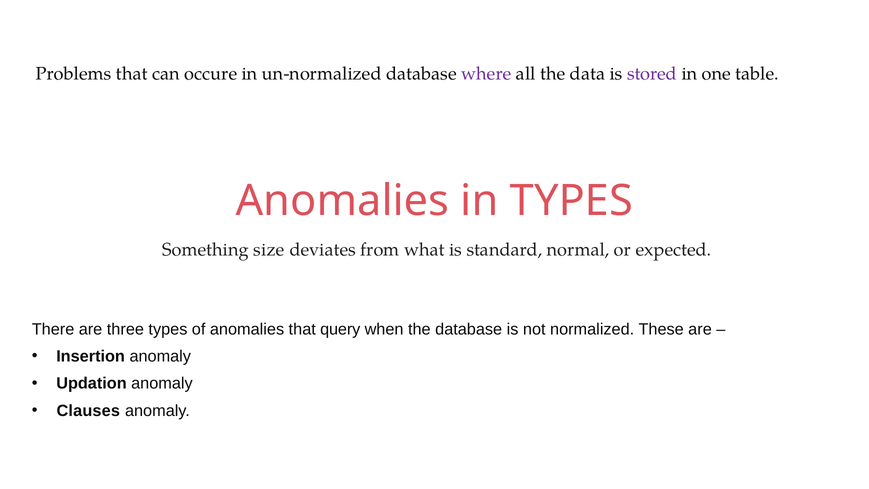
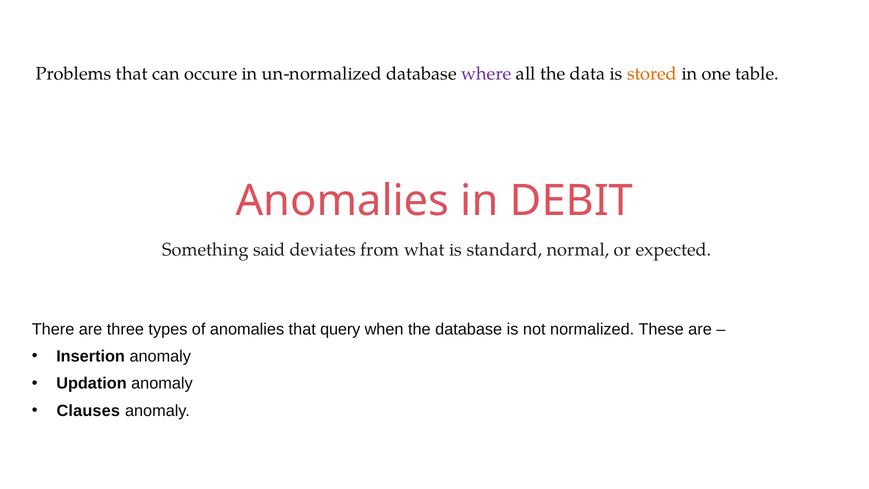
stored colour: purple -> orange (652, 74)
in TYPES: TYPES -> DEBIT (571, 201)
size: size -> said (269, 249)
